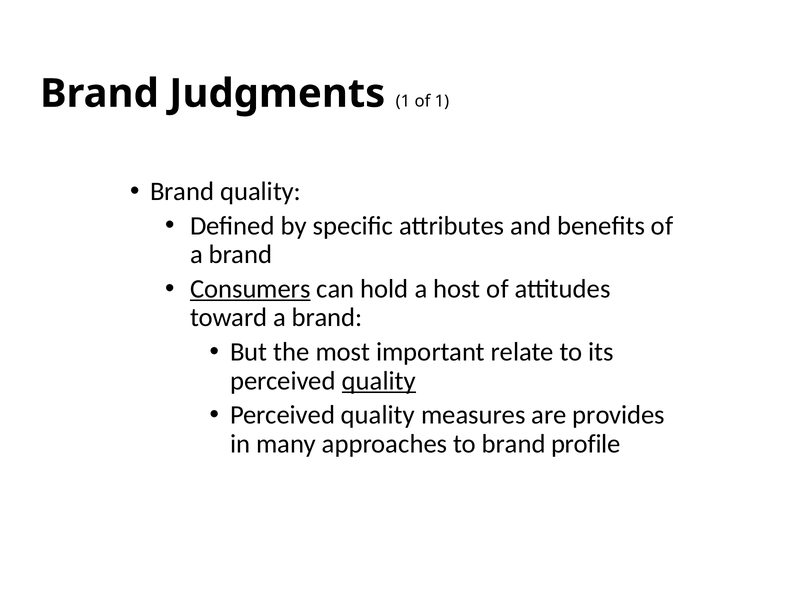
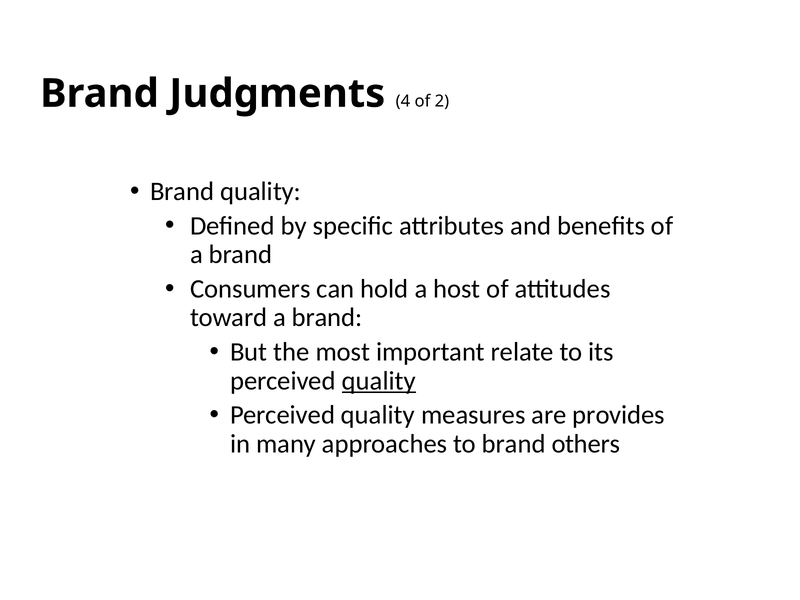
Judgments 1: 1 -> 4 (403, 101)
of 1: 1 -> 2 (442, 101)
Consumers underline: present -> none (250, 289)
profile: profile -> others (586, 444)
